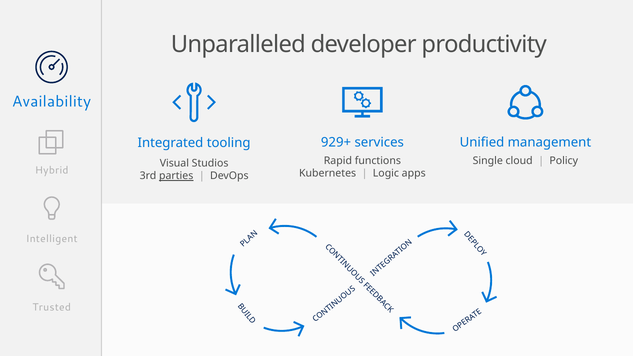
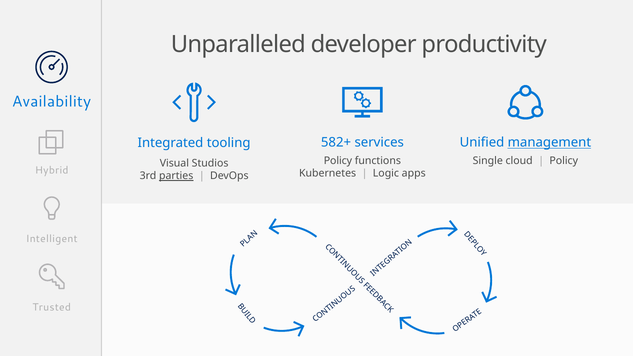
929+: 929+ -> 582+ (336, 143)
management underline: none -> present (549, 143)
Rapid: Rapid -> Policy (338, 161)
